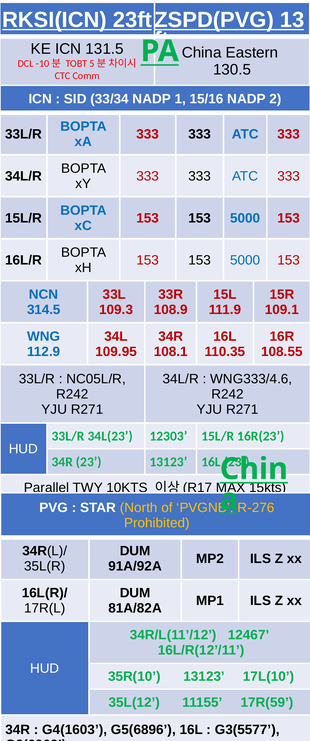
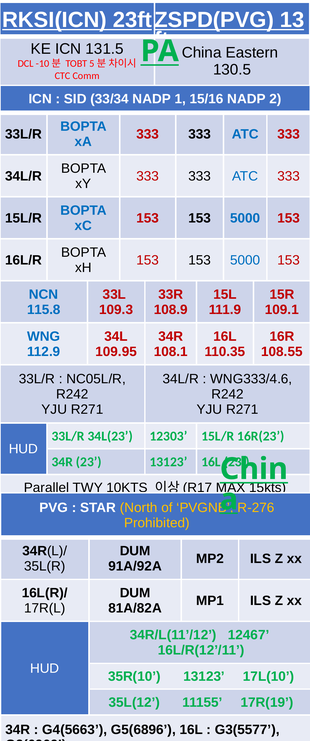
314.5: 314.5 -> 115.8 (44, 310)
17R(59: 17R(59 -> 17R(19 (267, 703)
G4(1603: G4(1603 -> G4(5663 (75, 730)
